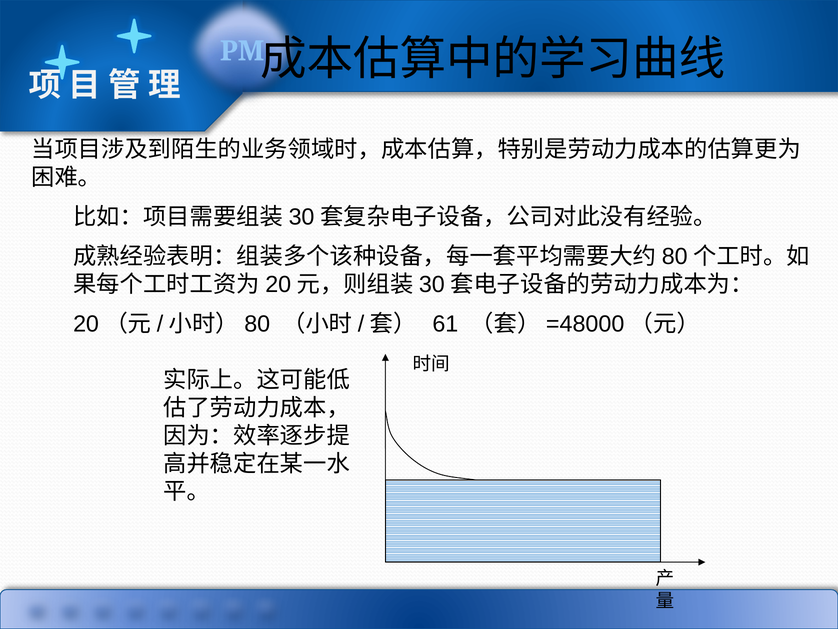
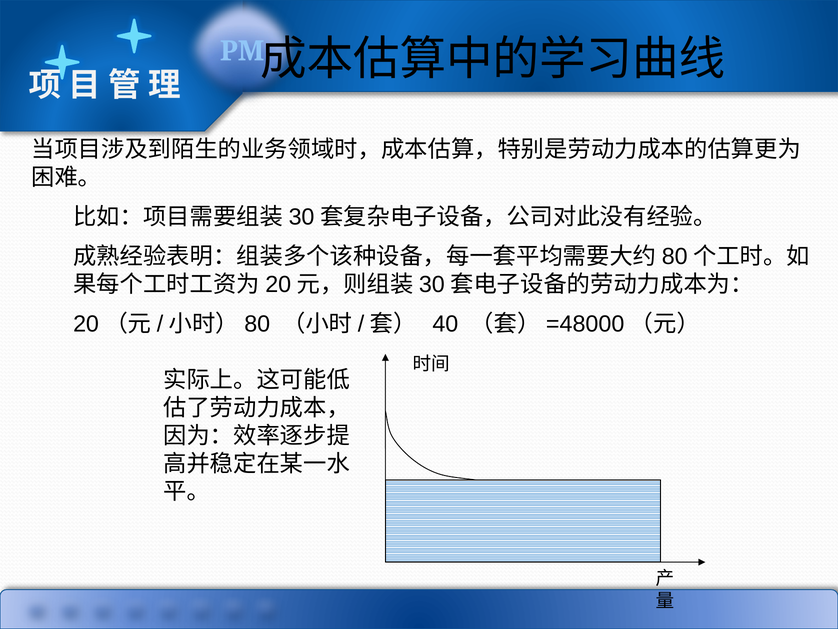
61: 61 -> 40 (445, 324)
